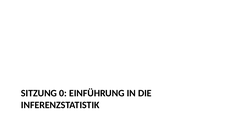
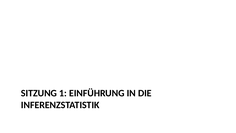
0: 0 -> 1 (63, 93)
